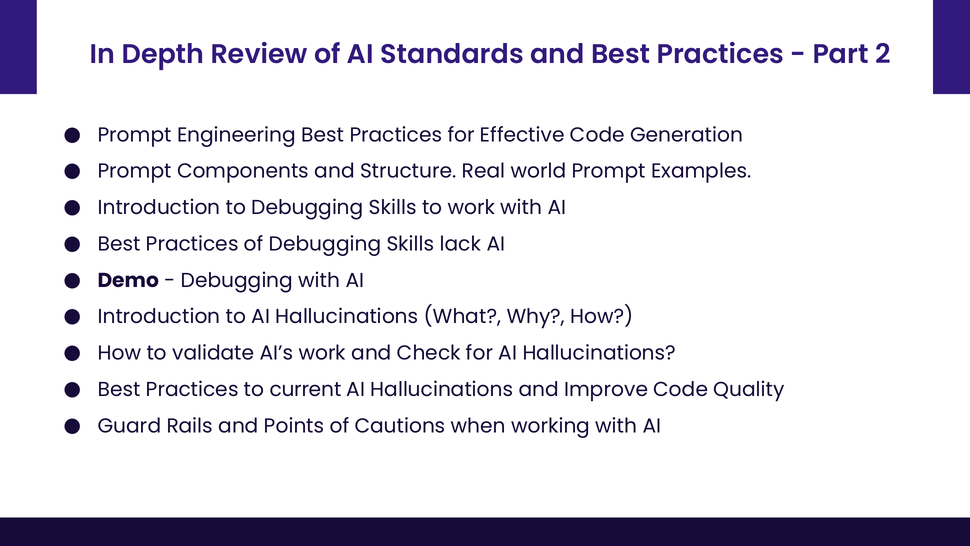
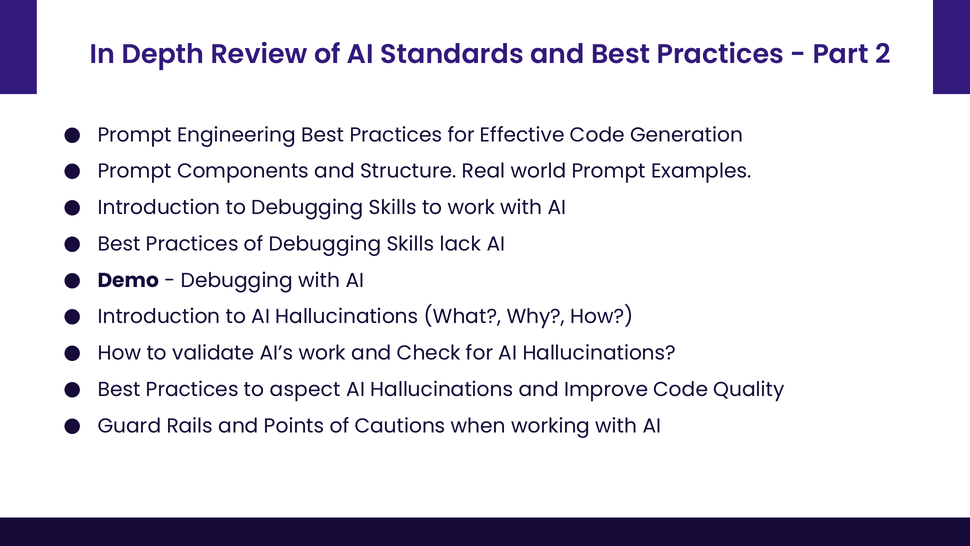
current: current -> aspect (305, 389)
